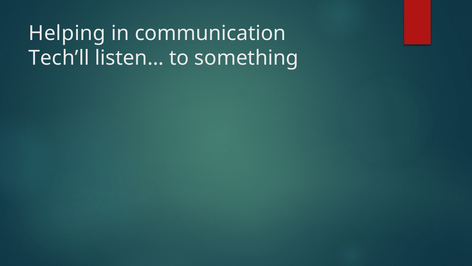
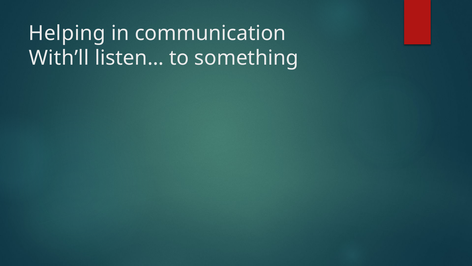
Tech’ll: Tech’ll -> With’ll (59, 58)
